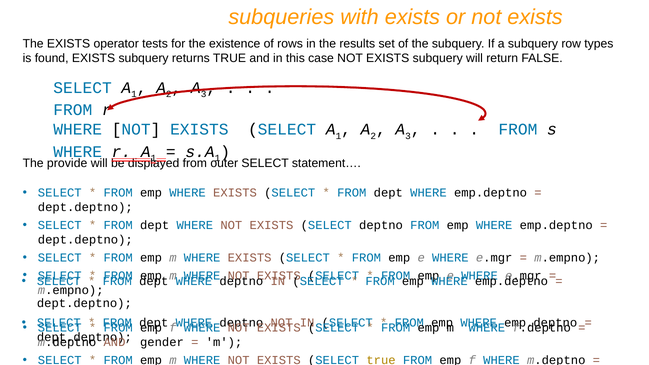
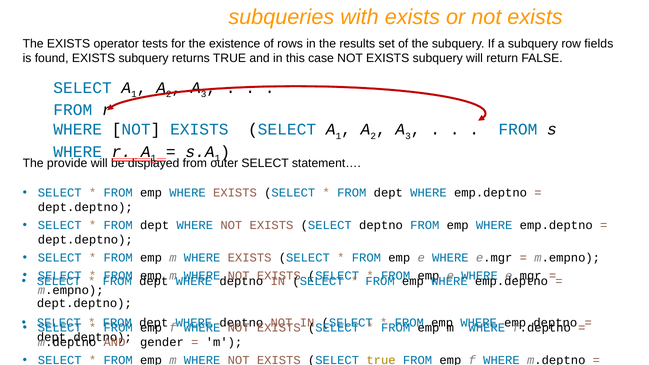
types: types -> fields (599, 44)
